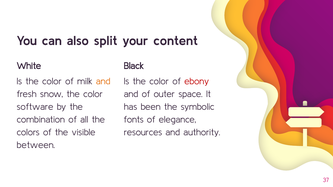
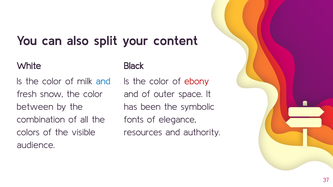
and colour: orange -> blue (103, 81)
software: software -> between (35, 107)
between: between -> audience (36, 145)
